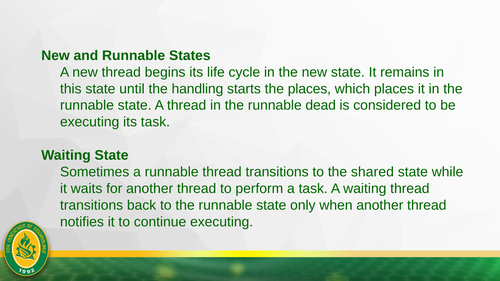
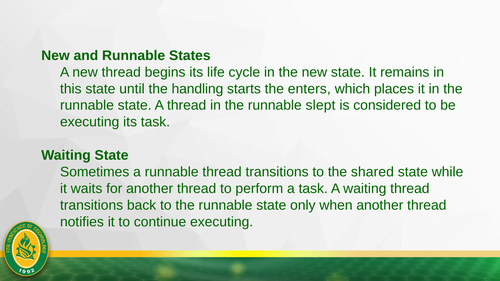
the places: places -> enters (309, 89)
dead: dead -> slept (321, 106)
